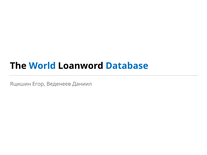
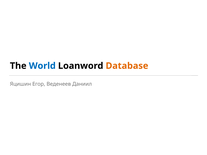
Database colour: blue -> orange (127, 66)
